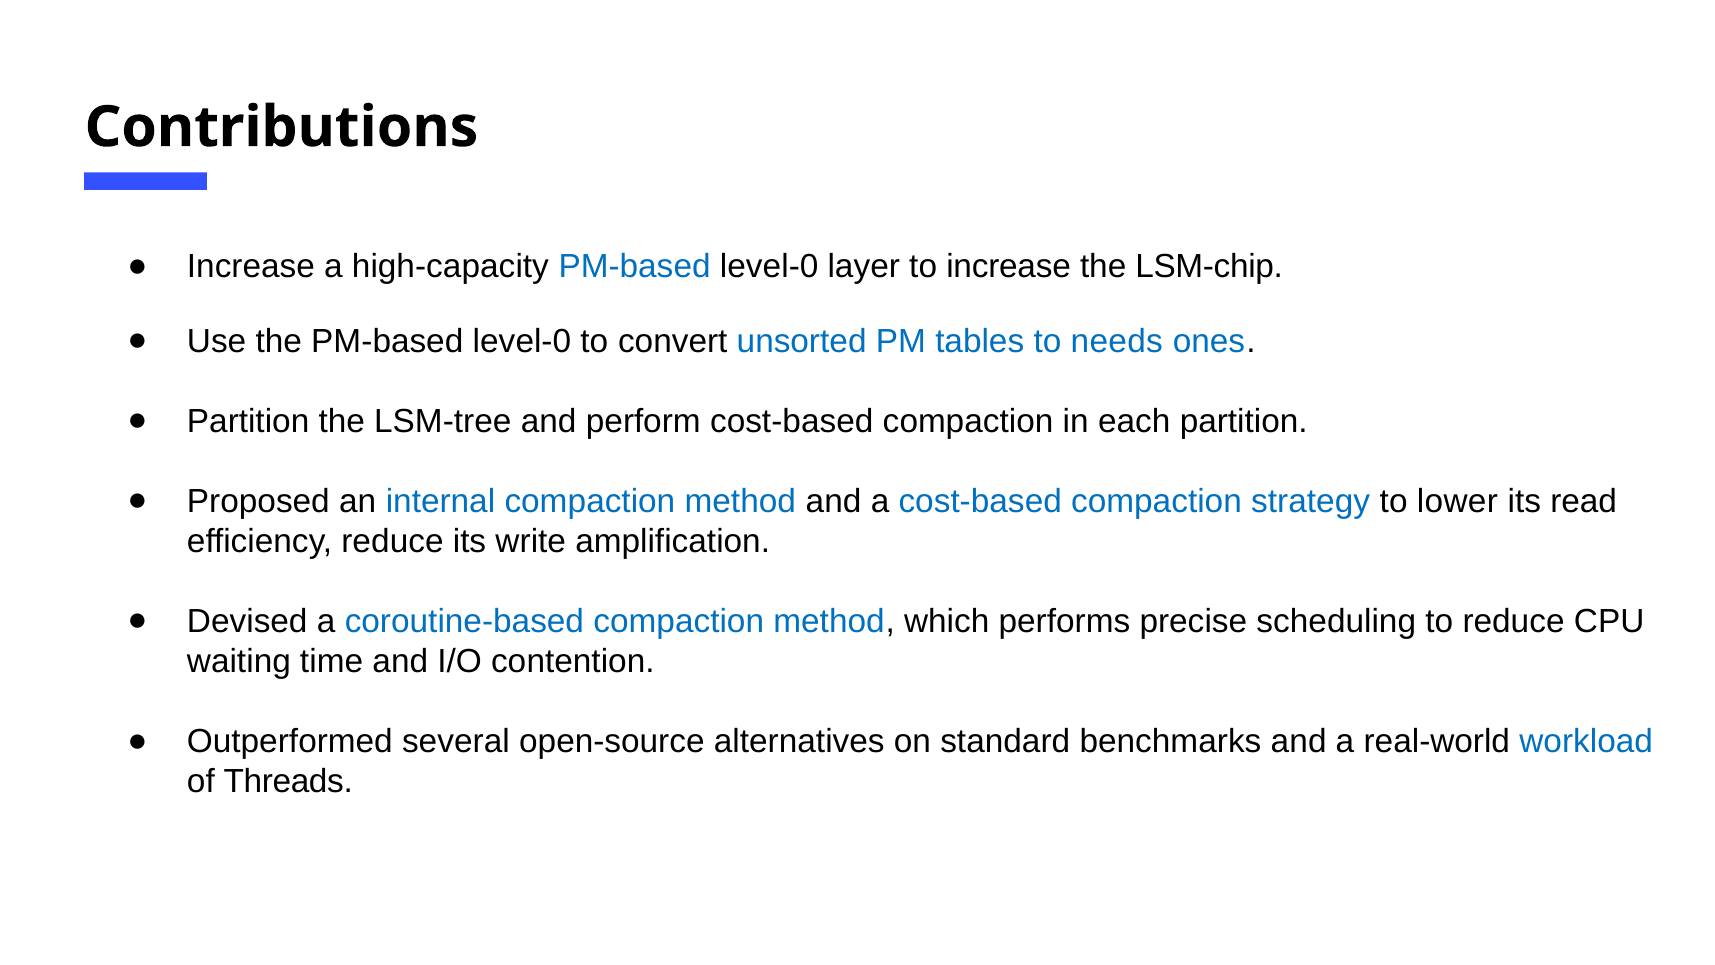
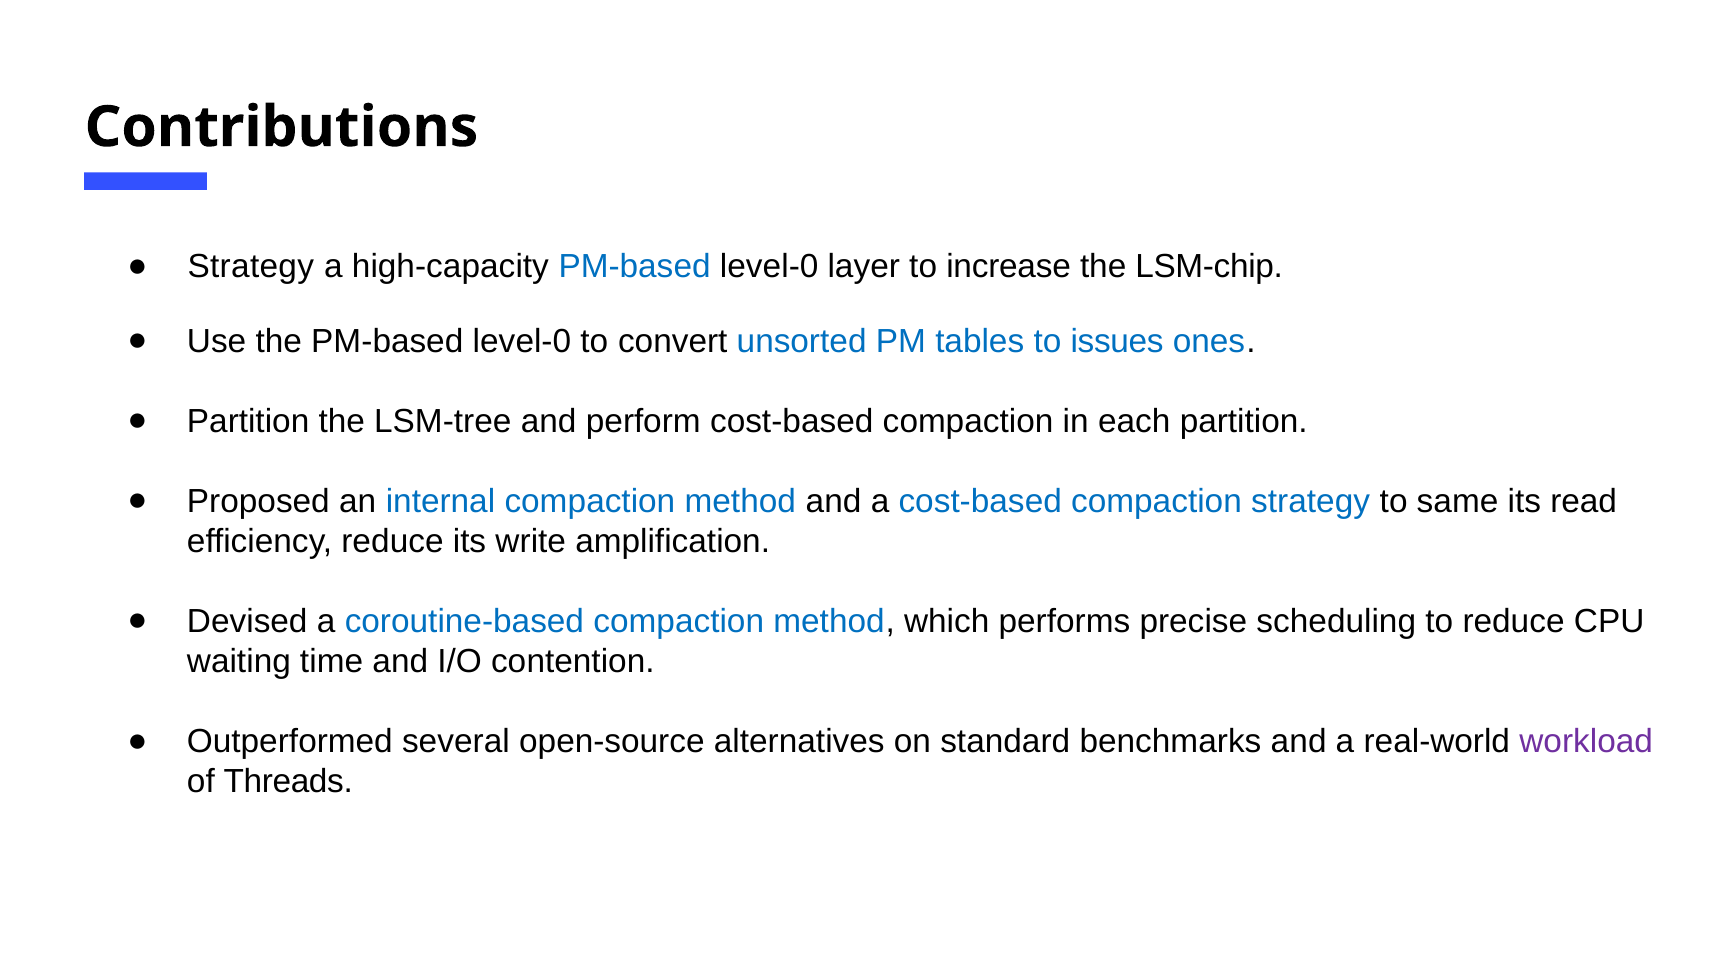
Increase: Increase -> Strategy (251, 267)
needs: needs -> issues (1117, 341)
lower: lower -> same (1458, 501)
workload colour: blue -> purple (1586, 742)
